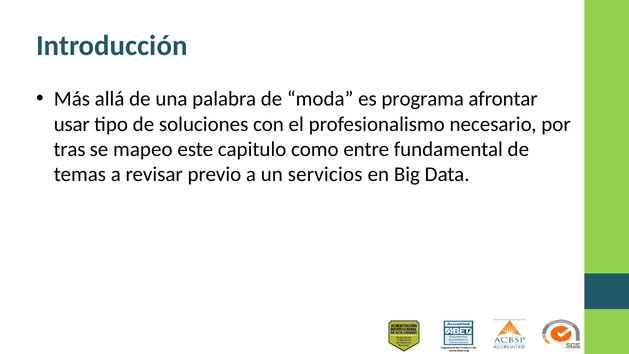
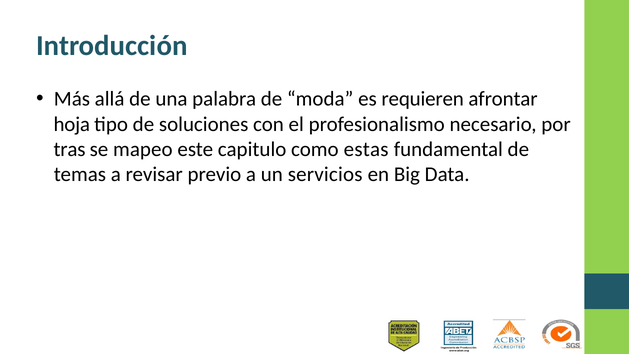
programa: programa -> requieren (423, 99)
usar: usar -> hoja (72, 124)
entre: entre -> estas (366, 149)
